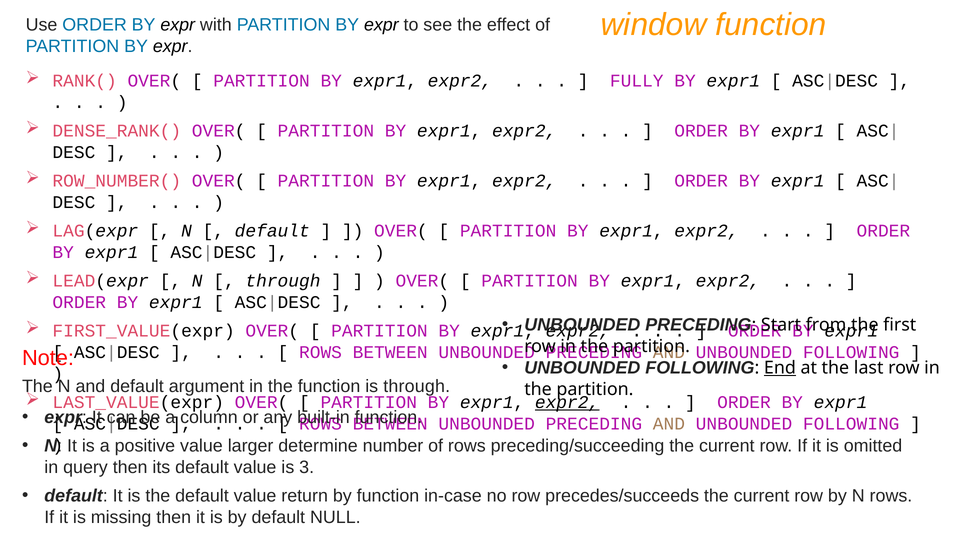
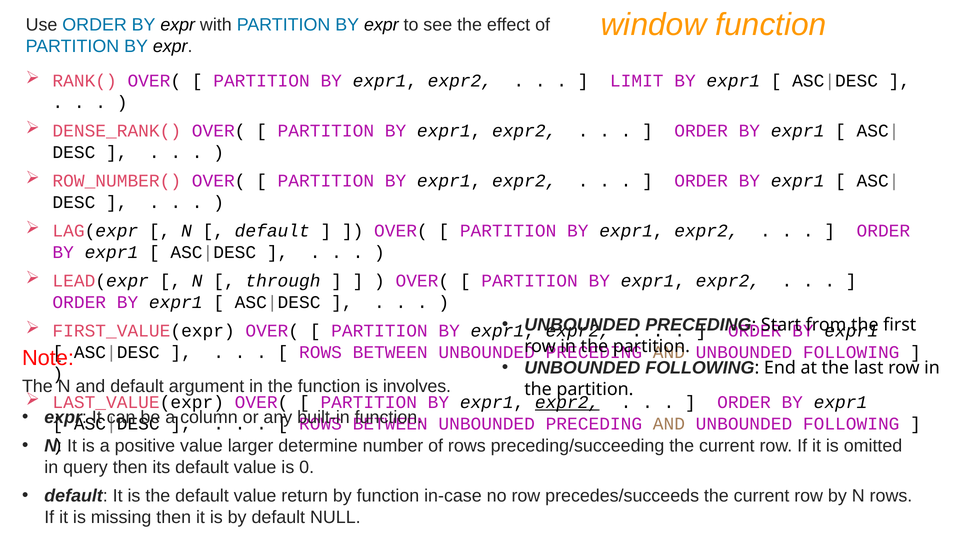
FULLY: FULLY -> LIMIT (637, 81)
End underline: present -> none (780, 368)
is through: through -> involves (417, 387)
3: 3 -> 0 (307, 468)
